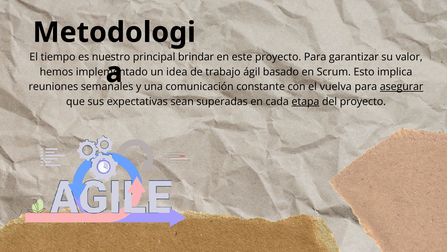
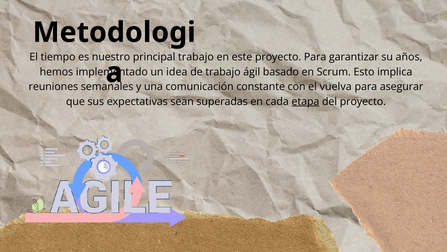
principal brindar: brindar -> trabajo (196, 57)
valor: valor -> años (409, 57)
asegurar underline: present -> none (402, 87)
